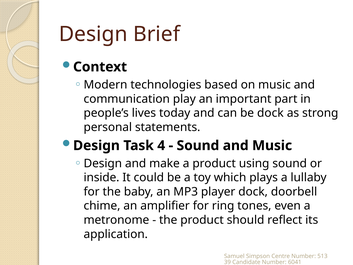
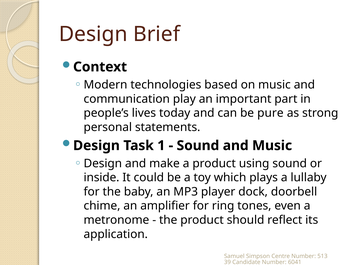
be dock: dock -> pure (270, 113)
4: 4 -> 1 (161, 145)
